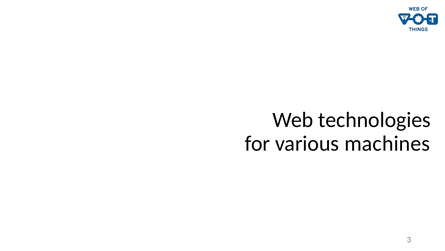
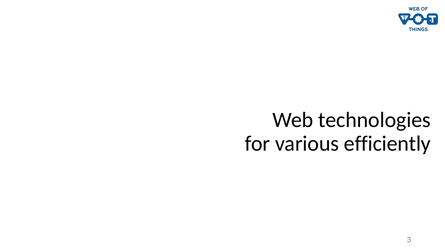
machines: machines -> efficiently (387, 143)
